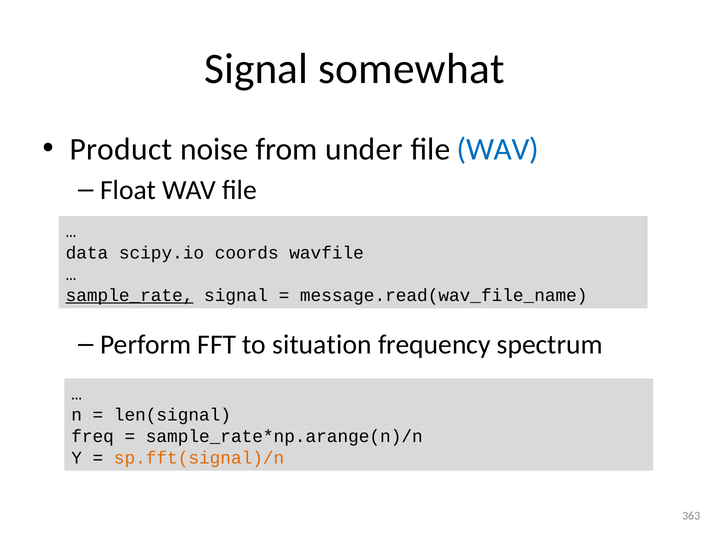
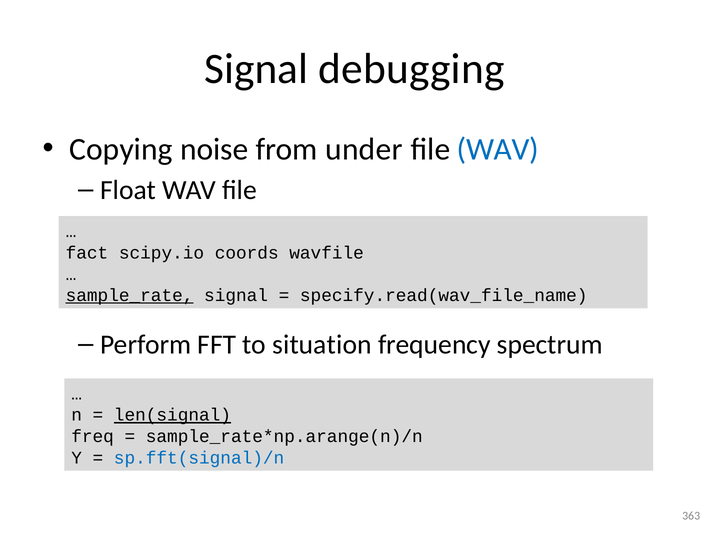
somewhat: somewhat -> debugging (411, 69)
Product: Product -> Copying (121, 149)
data: data -> fact (87, 253)
message.read(wav_file_name: message.read(wav_file_name -> specify.read(wav_file_name (444, 295)
len(signal underline: none -> present (172, 415)
sp.fft(signal)/n colour: orange -> blue (199, 457)
